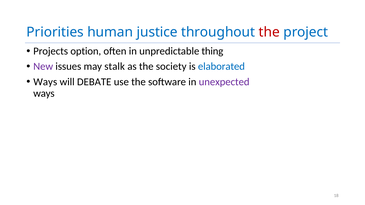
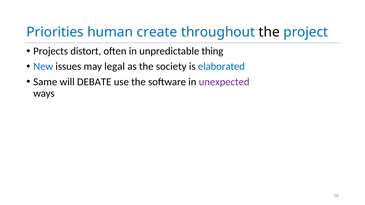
justice: justice -> create (157, 32)
the colour: red -> black (269, 32)
option: option -> distort (86, 51)
New colour: purple -> blue (43, 67)
stalk: stalk -> legal (115, 67)
Ways: Ways -> Same (45, 82)
